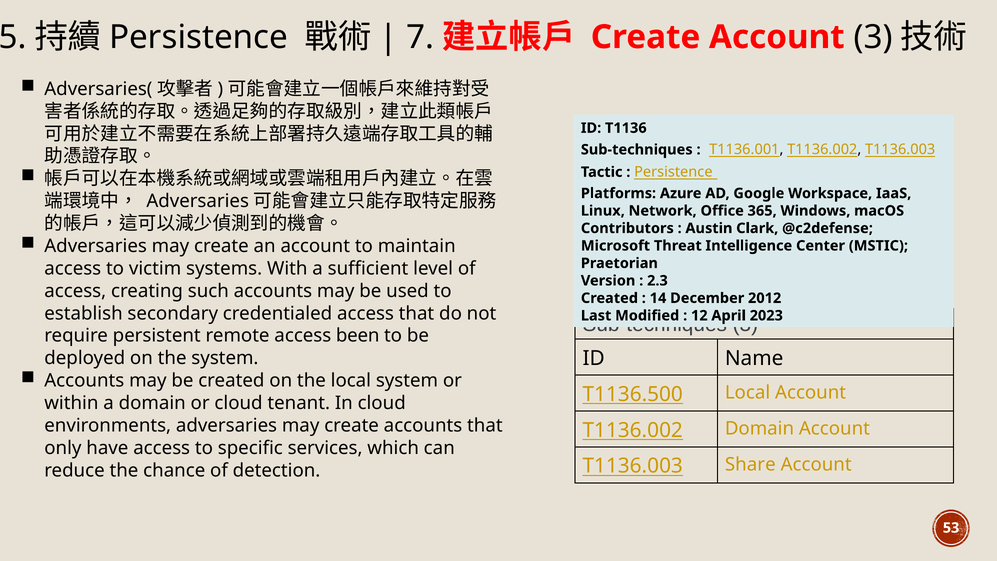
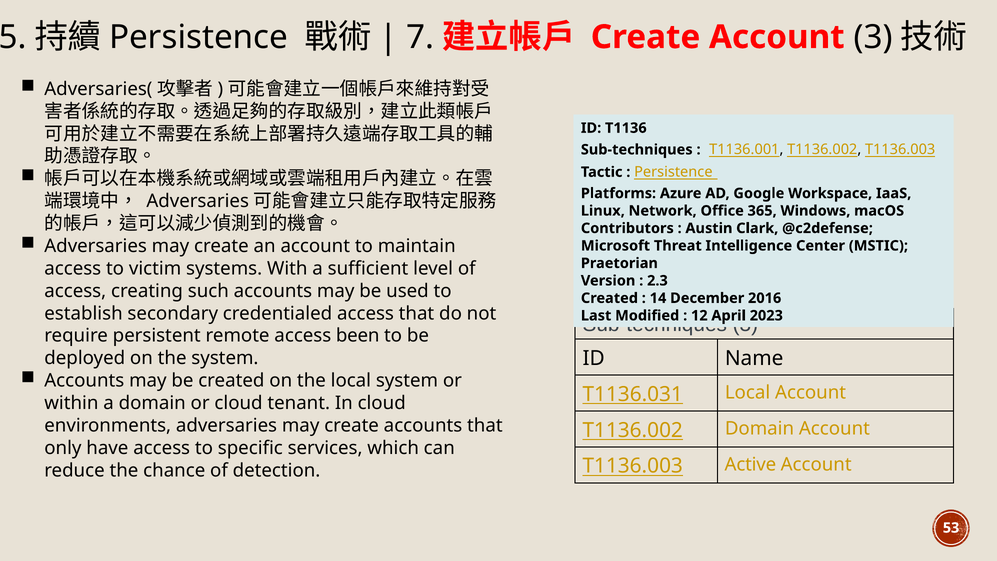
2012: 2012 -> 2016 (765, 298)
T1136.500: T1136.500 -> T1136.031 (633, 394)
Share: Share -> Active (750, 464)
